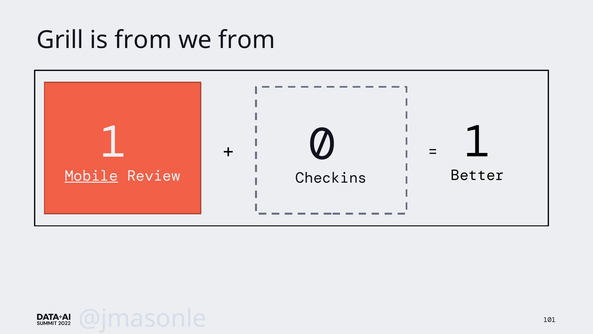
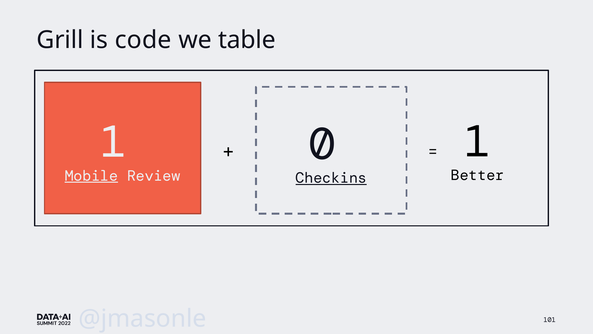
is from: from -> code (143, 40)
we from: from -> table (247, 40)
Checkins underline: none -> present (331, 178)
